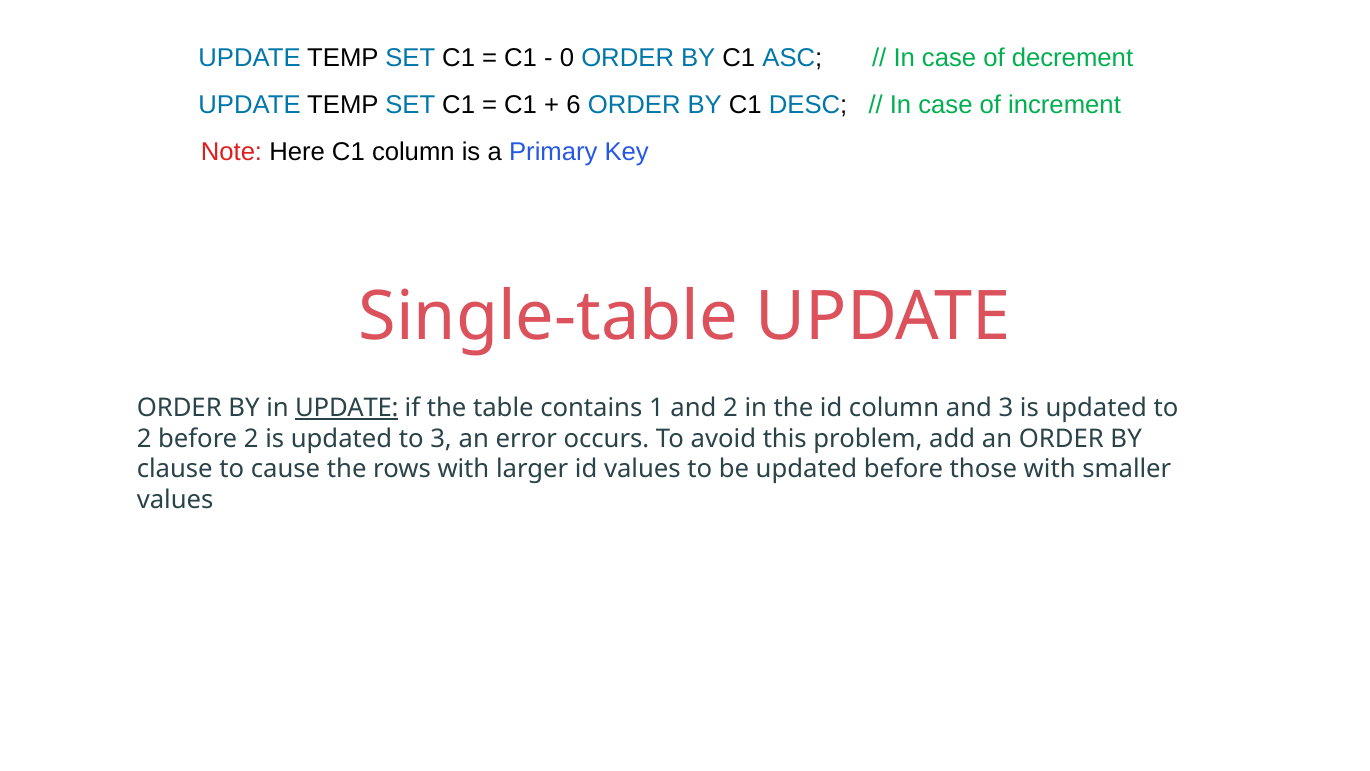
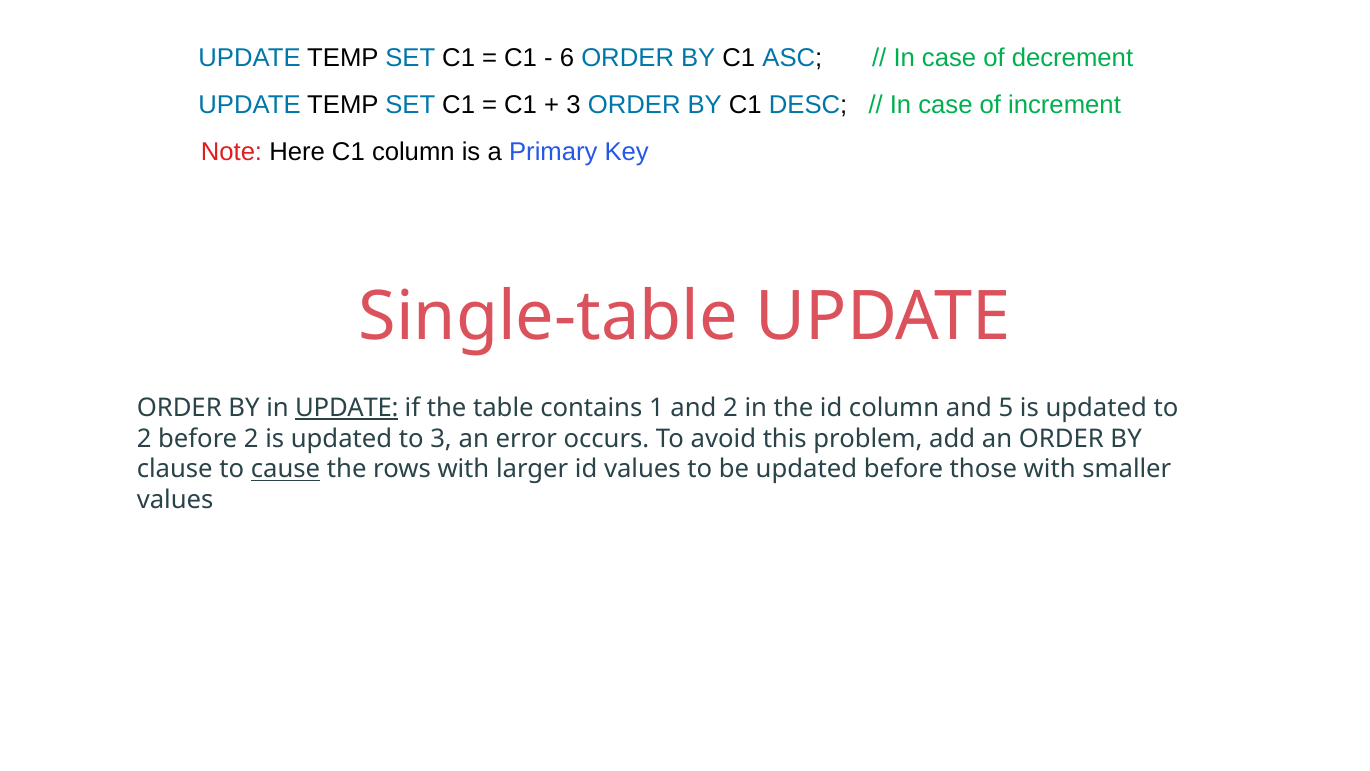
0: 0 -> 6 (567, 58)
6: 6 -> 3 (573, 105)
and 3: 3 -> 5 (1006, 408)
cause underline: none -> present (285, 469)
